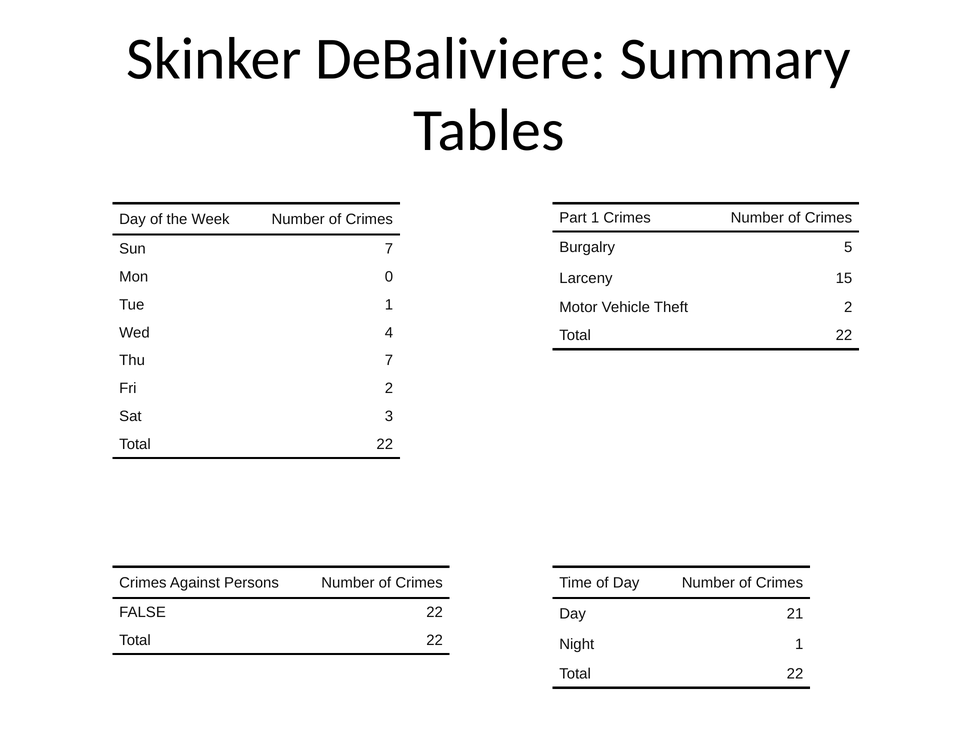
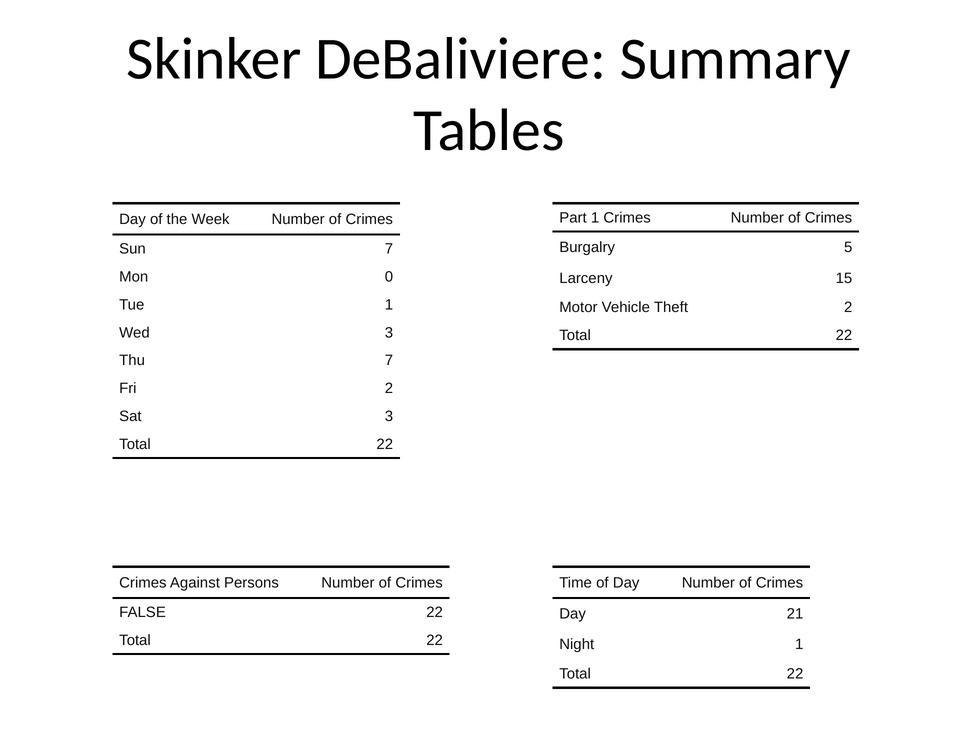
Wed 4: 4 -> 3 (389, 332)
